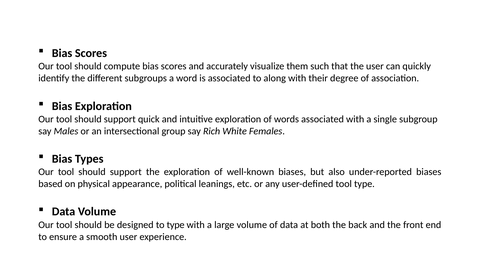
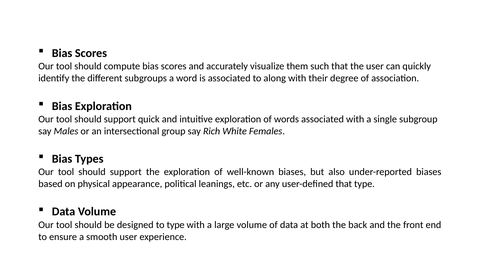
user-defined tool: tool -> that (344, 184)
